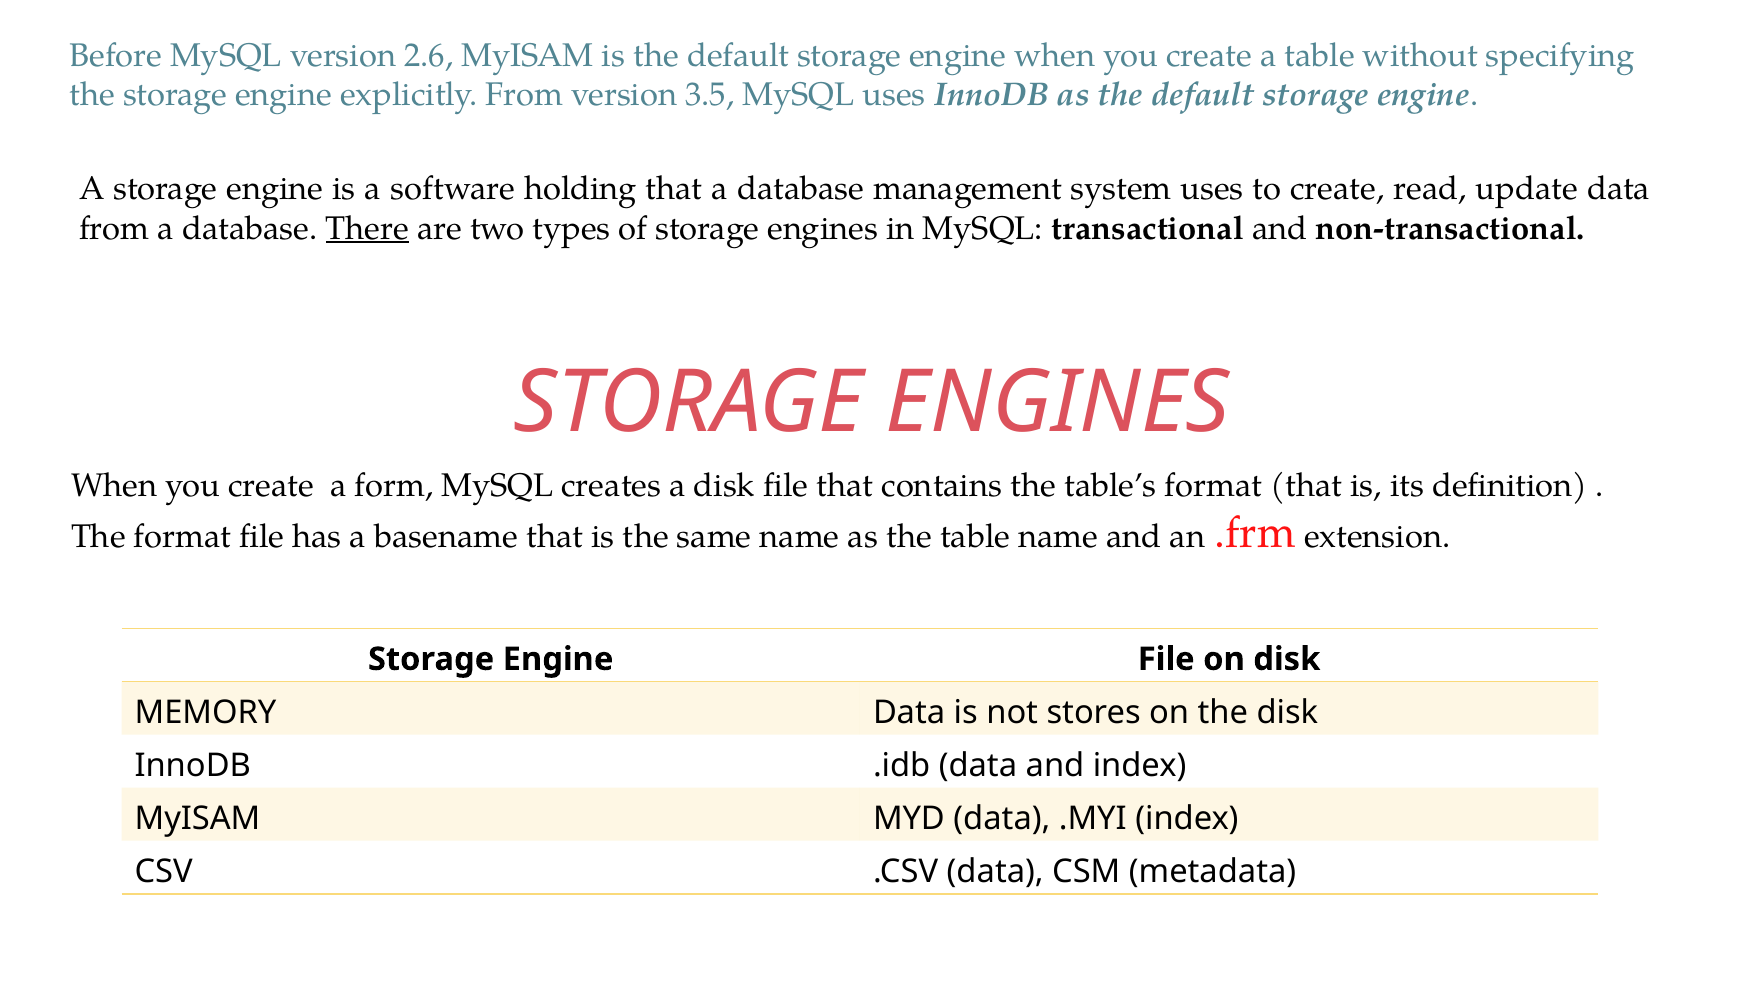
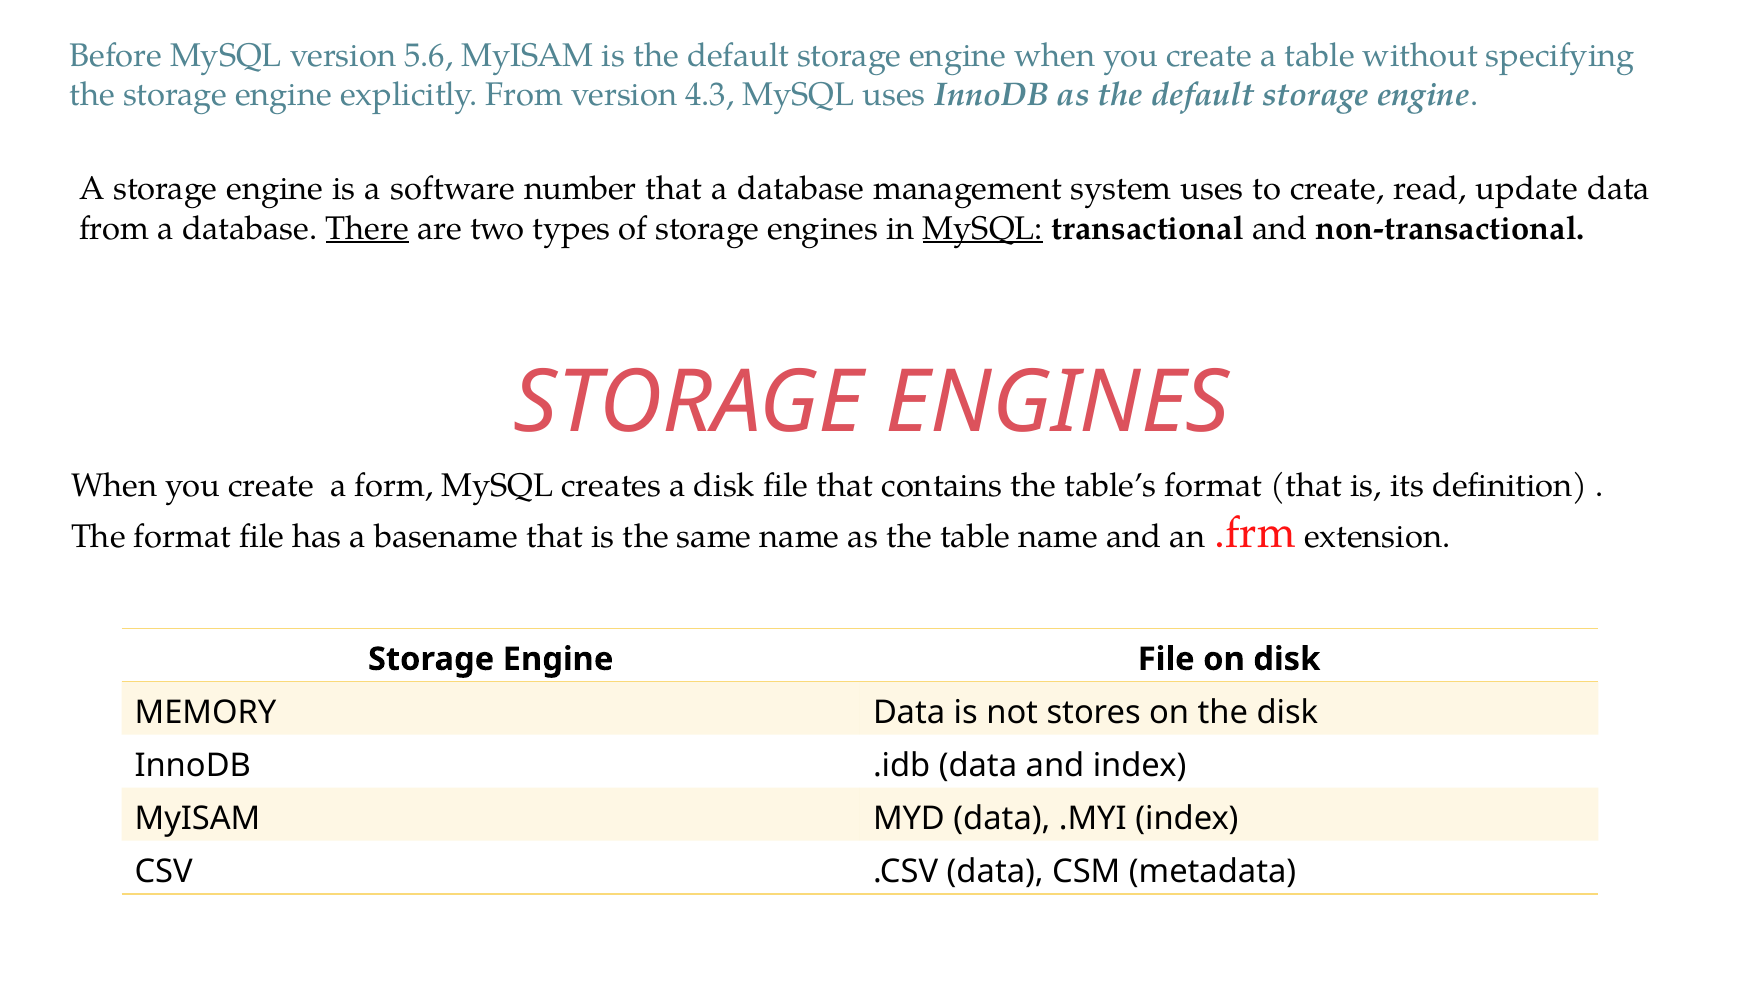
2.6: 2.6 -> 5.6 (429, 56)
3.5: 3.5 -> 4.3 (710, 95)
holding: holding -> number (581, 189)
MySQL underline: none -> present (983, 228)
